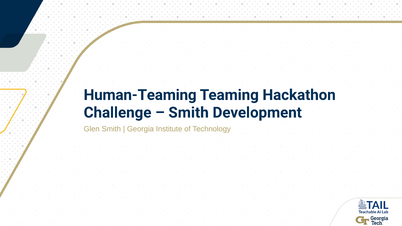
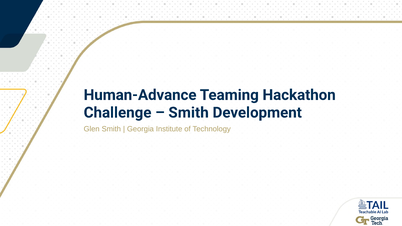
Human-Teaming: Human-Teaming -> Human-Advance (140, 95)
